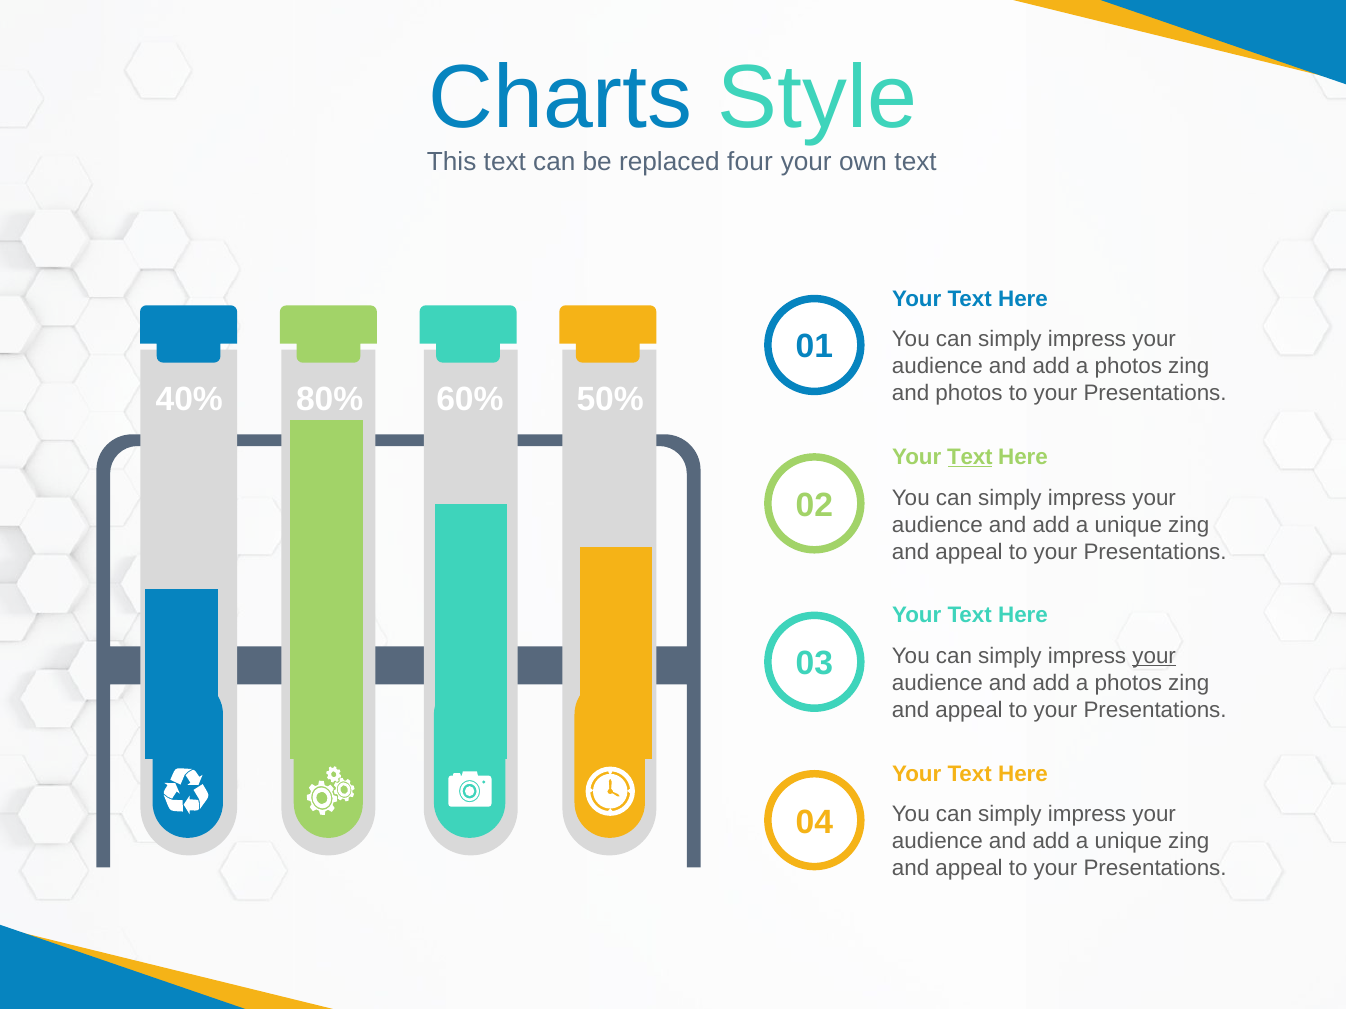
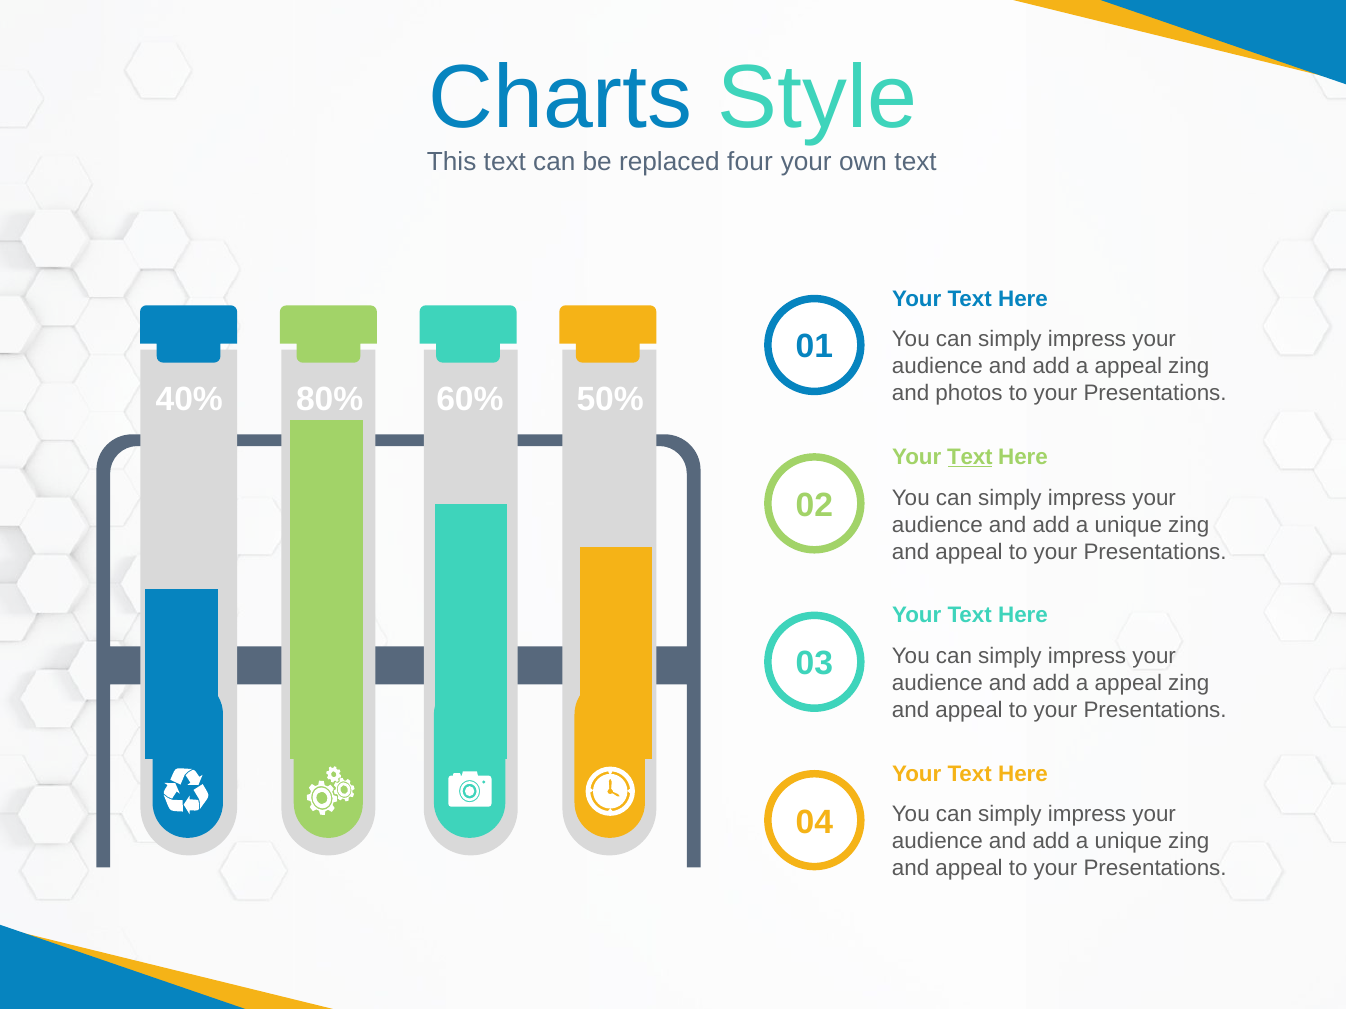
photos: photos -> appeal (1128, 366)
your underline: present -> none (1154, 656)
photos: photos -> appeal (1128, 683)
